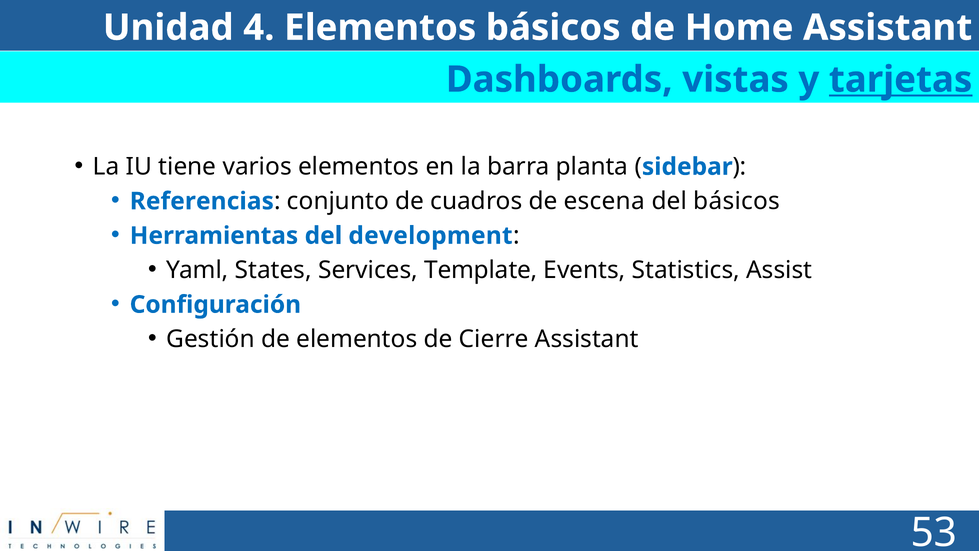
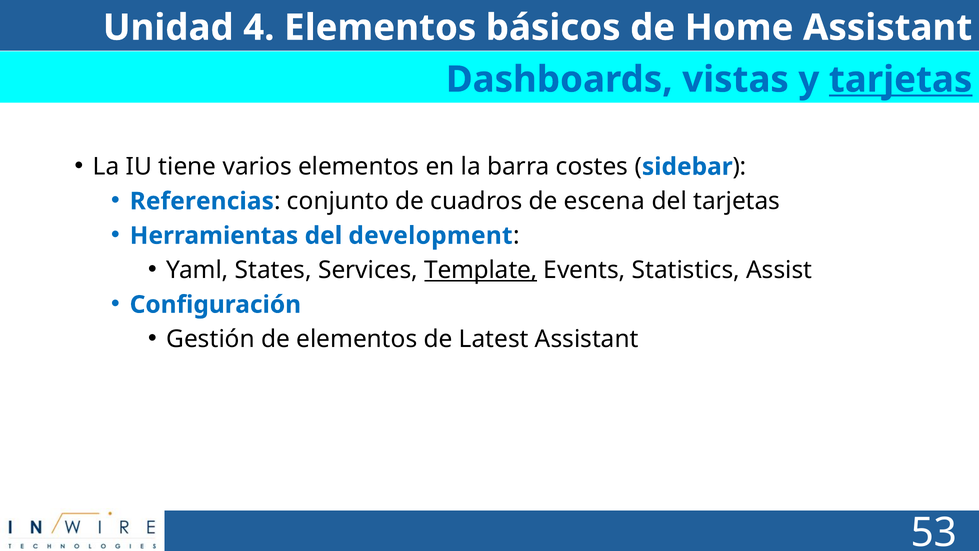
planta: planta -> costes (592, 167)
del básicos: básicos -> tarjetas (737, 201)
Template underline: none -> present (481, 270)
Cierre: Cierre -> Latest (494, 339)
